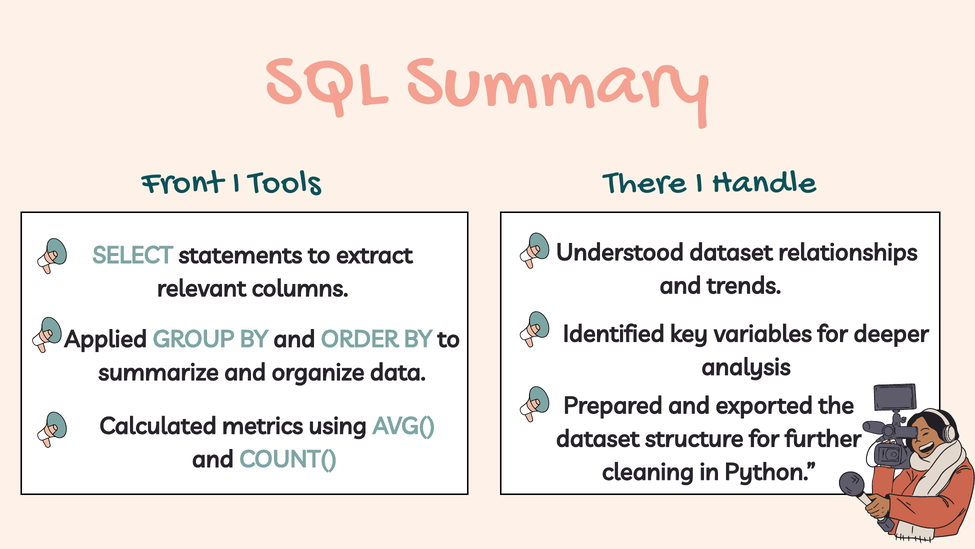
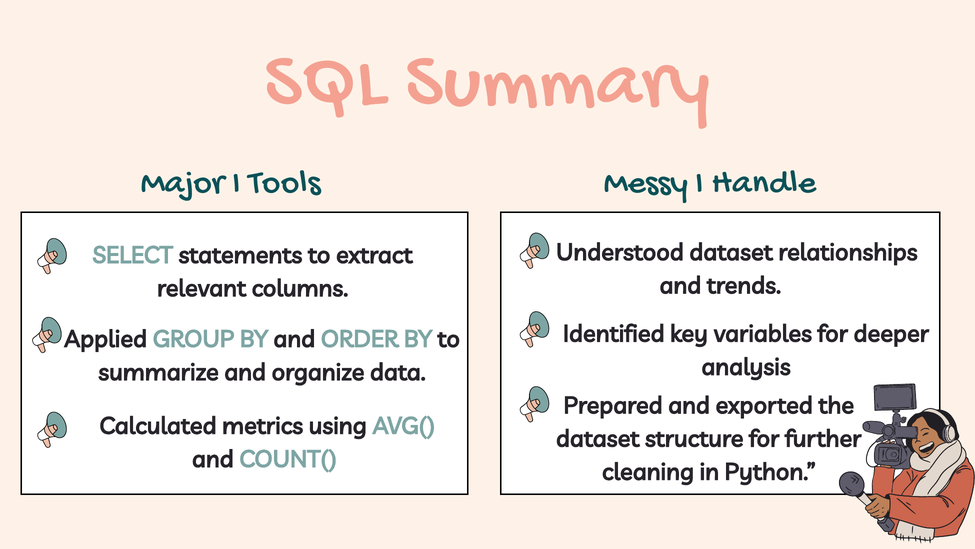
Front: Front -> Major (183, 180)
There: There -> Messy (646, 180)
